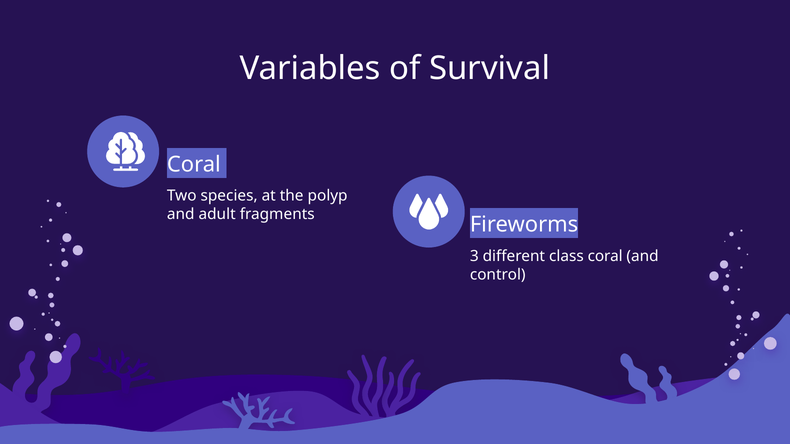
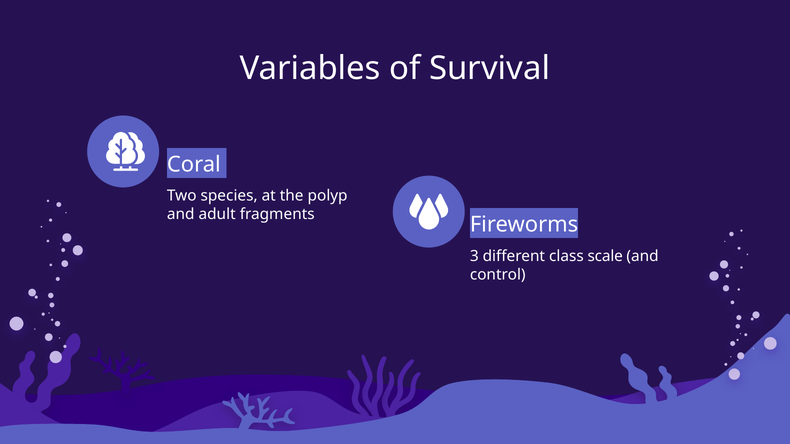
class coral: coral -> scale (605, 256)
